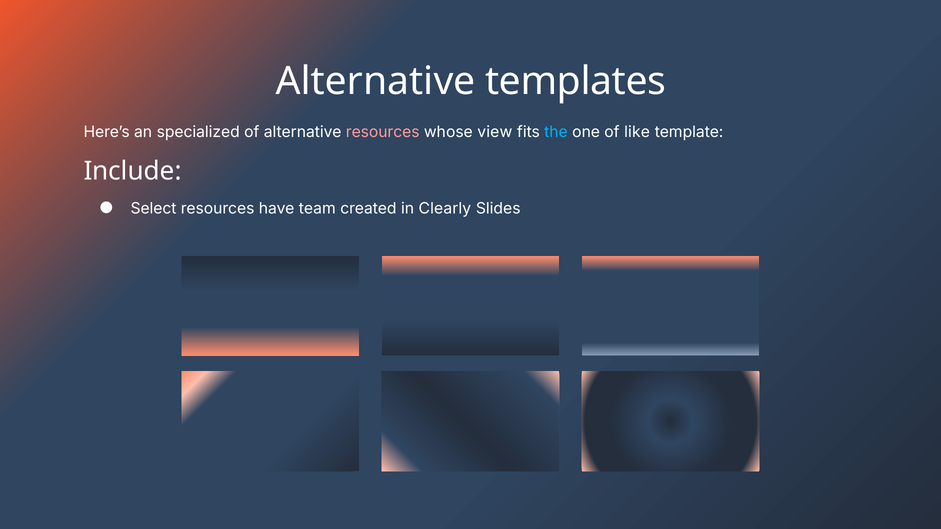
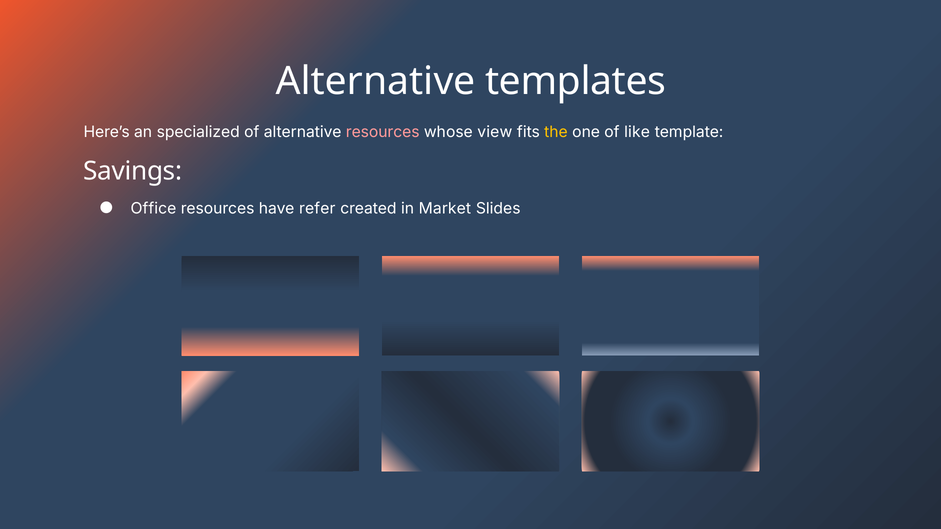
the colour: light blue -> yellow (556, 132)
Include: Include -> Savings (133, 171)
Select: Select -> Office (153, 209)
team: team -> refer (317, 209)
Clearly: Clearly -> Market (445, 209)
